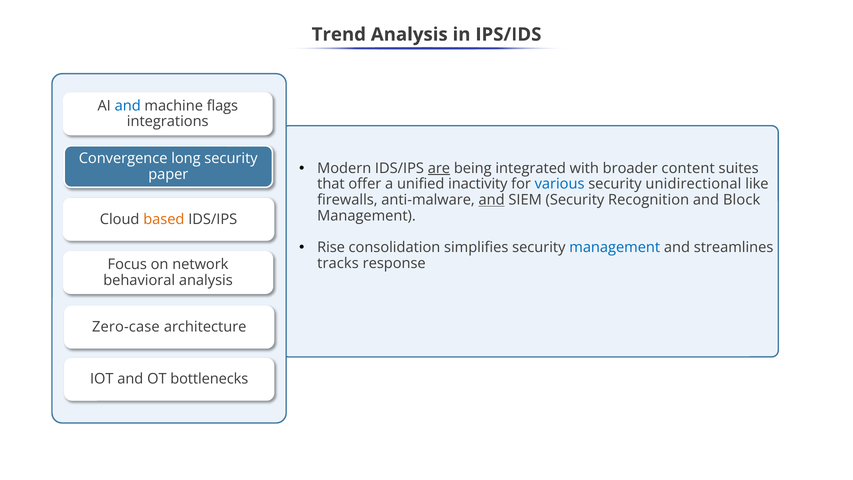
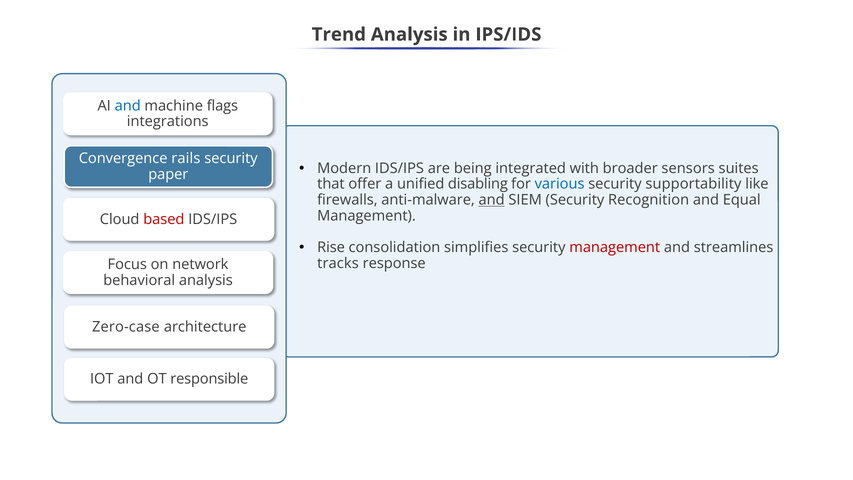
long: long -> rails (186, 158)
are underline: present -> none (439, 168)
content: content -> sensors (688, 168)
inactivity: inactivity -> disabling (478, 184)
unidirectional: unidirectional -> supportability (693, 184)
Block: Block -> Equal (742, 200)
based colour: orange -> red (164, 219)
management colour: blue -> red (615, 247)
bottlenecks: bottlenecks -> responsible (209, 379)
